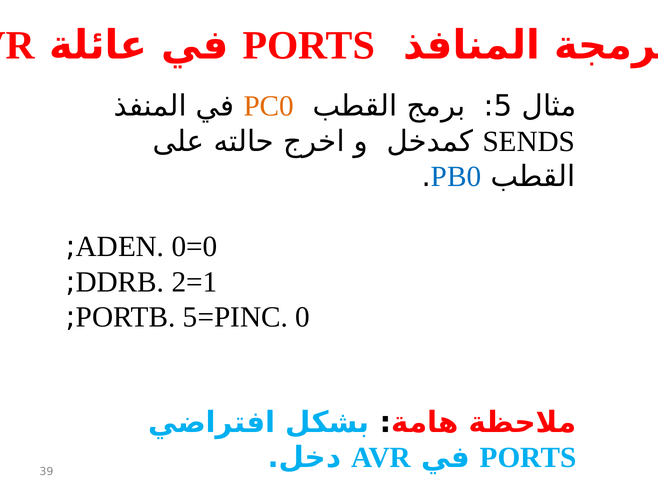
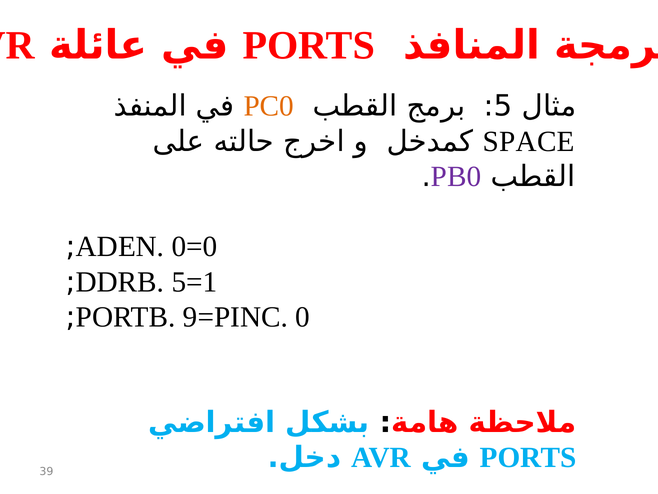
SENDS: SENDS -> SPACE (529, 141)
PB0 colour: blue -> purple (456, 176)
2=1: 2=1 -> 5=1 (194, 282)
5=PINC: 5=PINC -> 9=PINC (235, 317)
